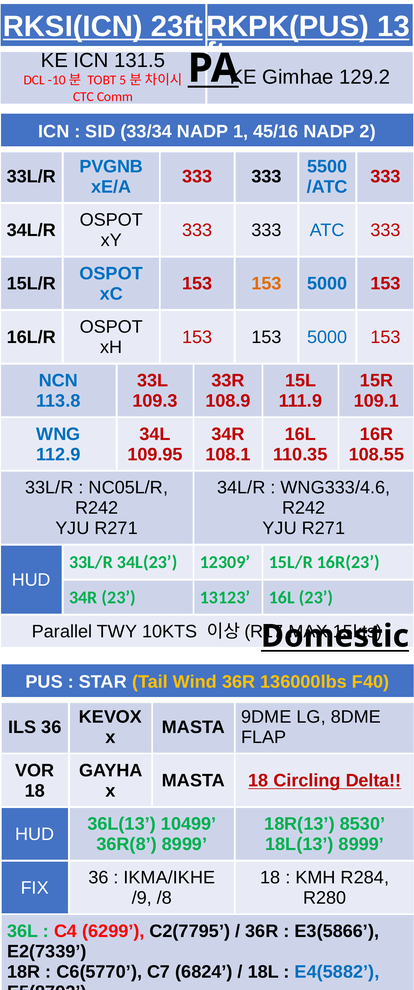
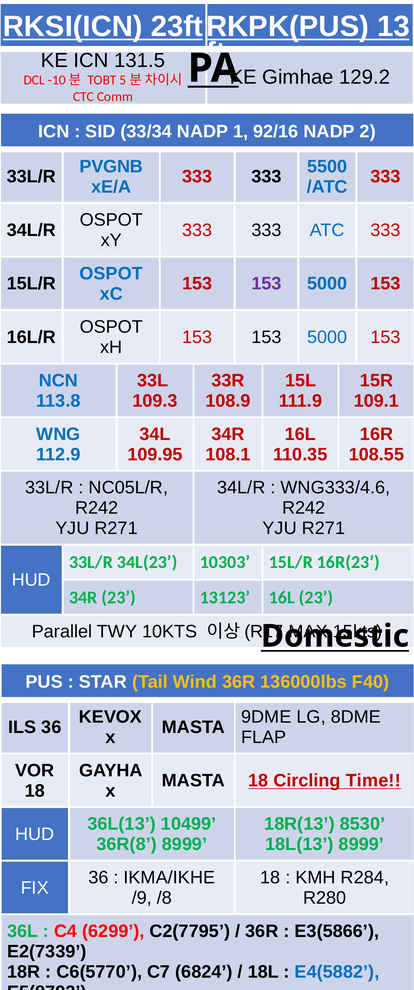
45/16: 45/16 -> 92/16 (276, 132)
153 colour: orange -> purple (267, 284)
12309: 12309 -> 10303 (225, 563)
Delta: Delta -> Time (373, 781)
